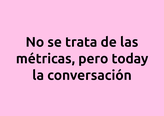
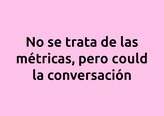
today: today -> could (130, 58)
